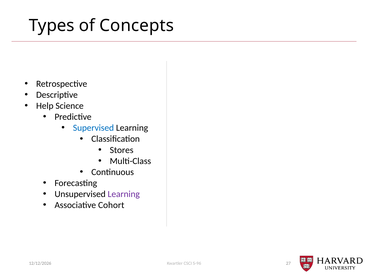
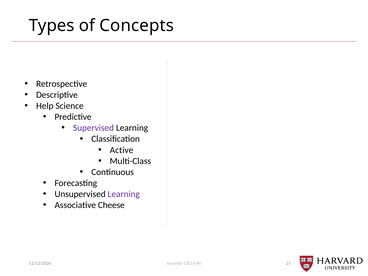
Supervised colour: blue -> purple (93, 128)
Stores: Stores -> Active (122, 150)
Cohort: Cohort -> Cheese (111, 205)
